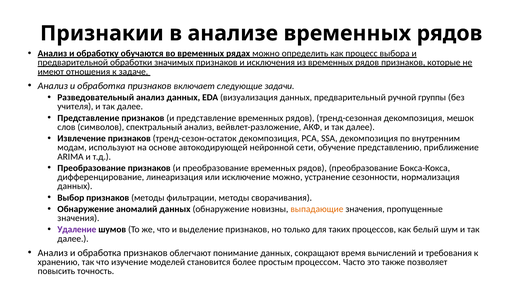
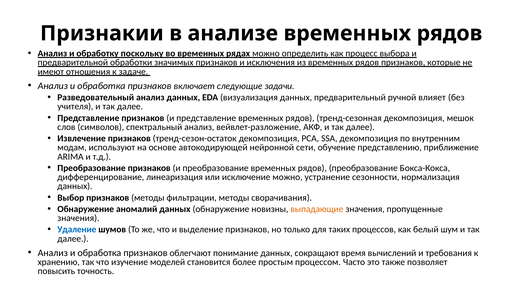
обучаются: обучаются -> поскольку (142, 54)
группы: группы -> влияет (432, 98)
Удаление colour: purple -> blue (77, 230)
